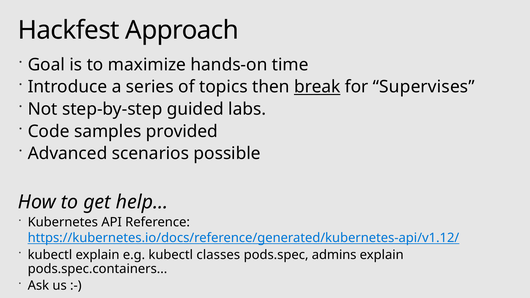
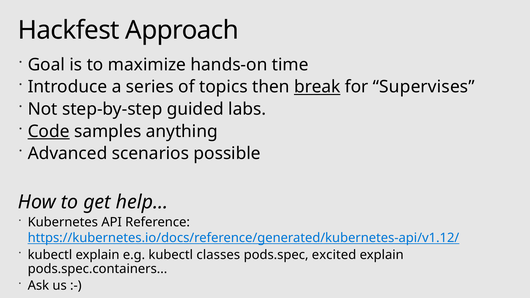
Code underline: none -> present (49, 131)
provided: provided -> anything (182, 131)
admins: admins -> excited (334, 255)
